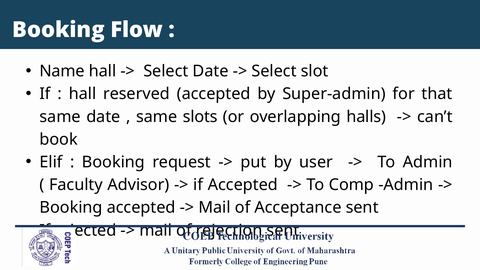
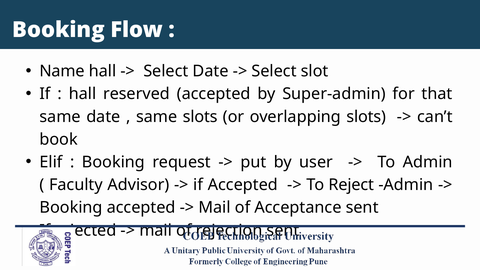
overlapping halls: halls -> slots (366, 117)
Comp: Comp -> Reject (351, 185)
